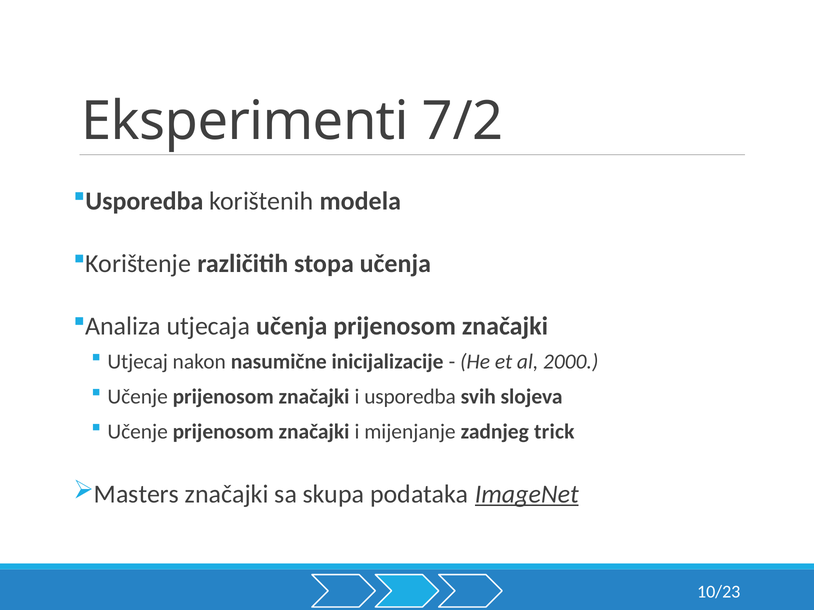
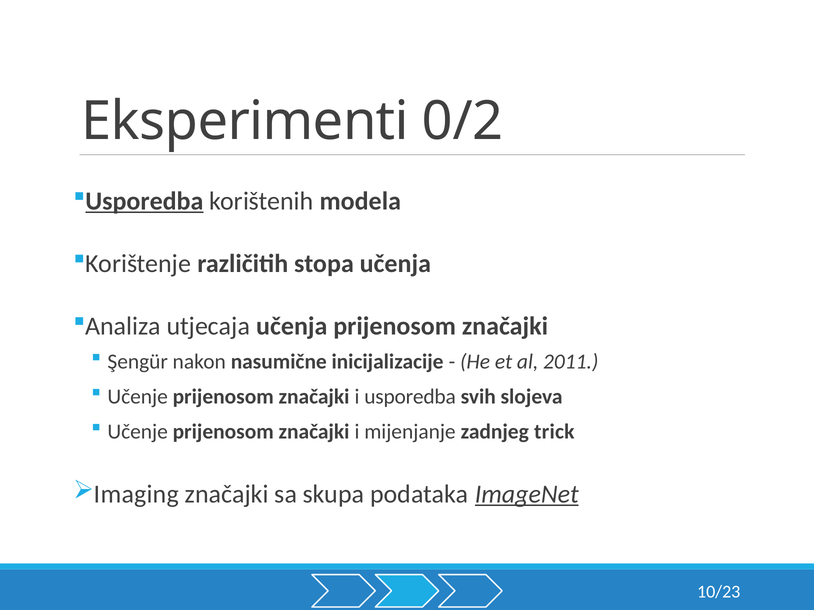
7/2: 7/2 -> 0/2 (463, 122)
Usporedba underline: none -> present (144, 201)
Utjecaj: Utjecaj -> Şengür (138, 362)
2000: 2000 -> 2011 (571, 362)
Masters: Masters -> Imaging (136, 495)
